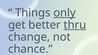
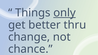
thru underline: present -> none (75, 25)
